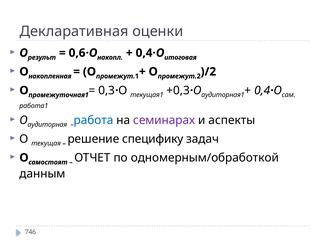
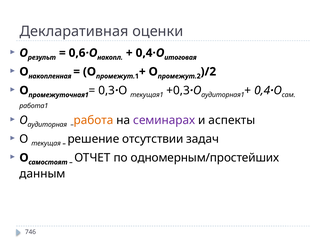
работа colour: blue -> orange (94, 120)
специфику: специфику -> отсутствии (153, 139)
одномерным/обработкой: одномерным/обработкой -> одномерным/простейших (205, 158)
